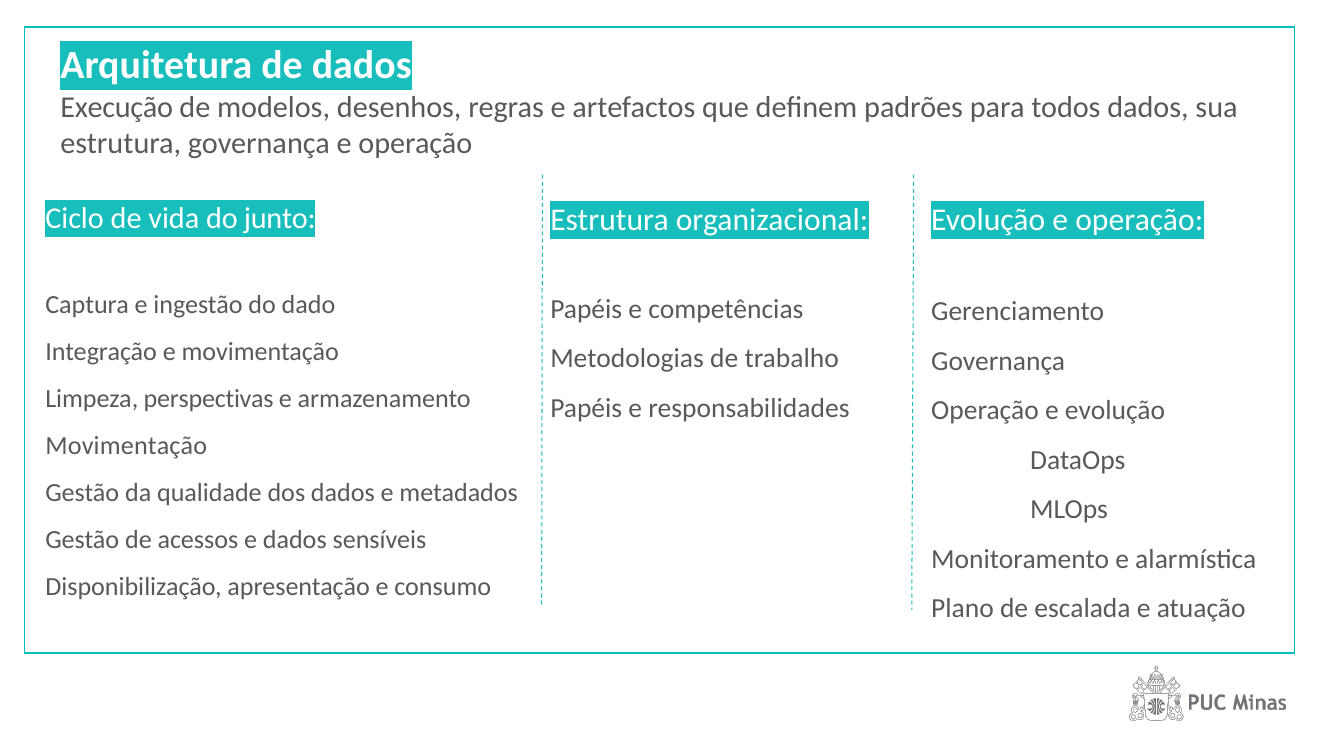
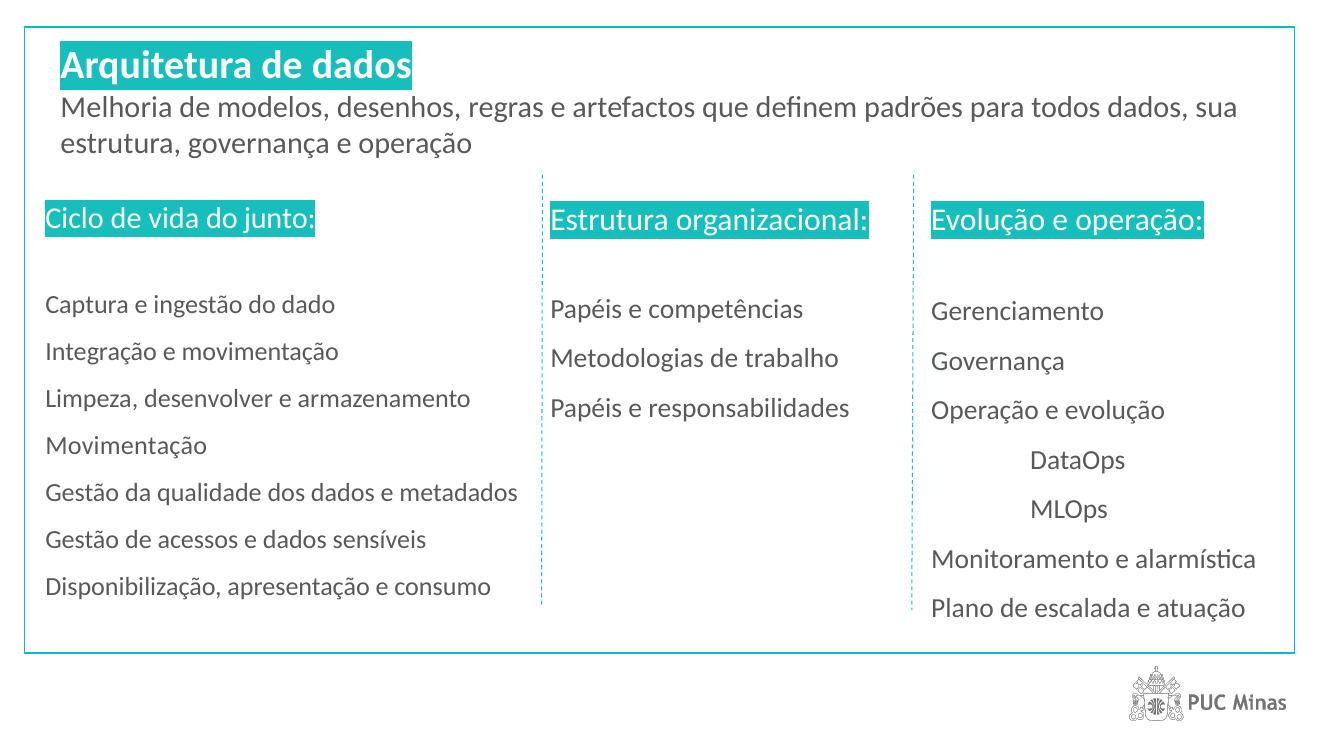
Execução: Execução -> Melhoria (117, 107)
perspectivas: perspectivas -> desenvolver (209, 399)
